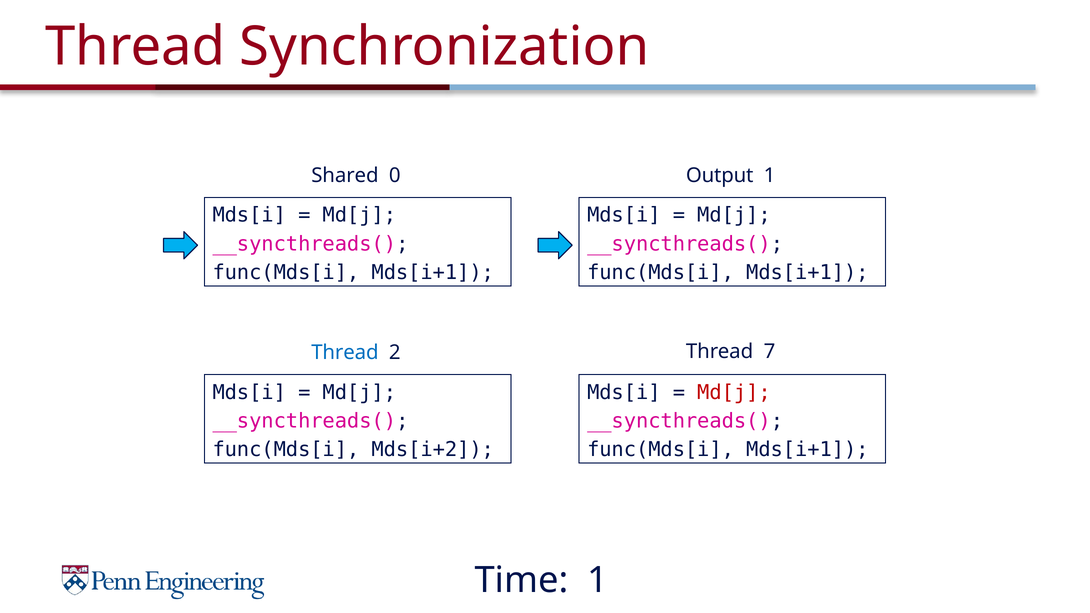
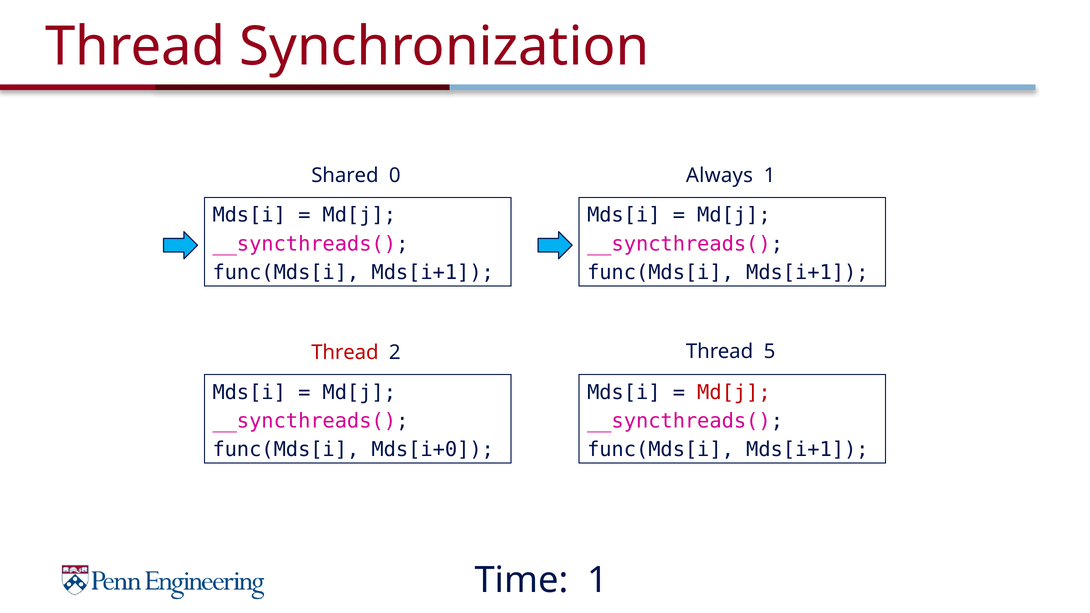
Output: Output -> Always (719, 175)
Thread colour: blue -> red (345, 353)
7: 7 -> 5 (770, 352)
Mds[i+2: Mds[i+2 -> Mds[i+0 (433, 450)
